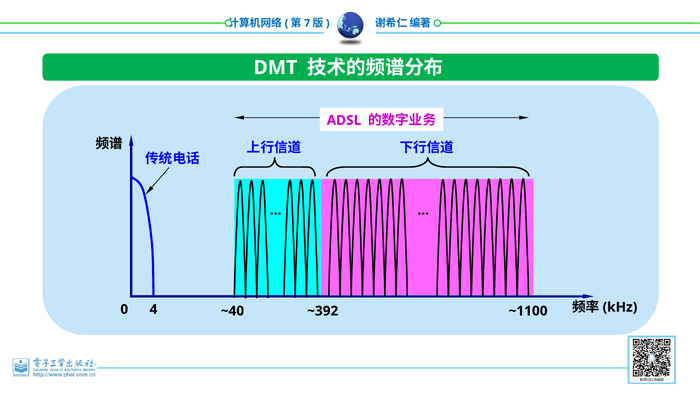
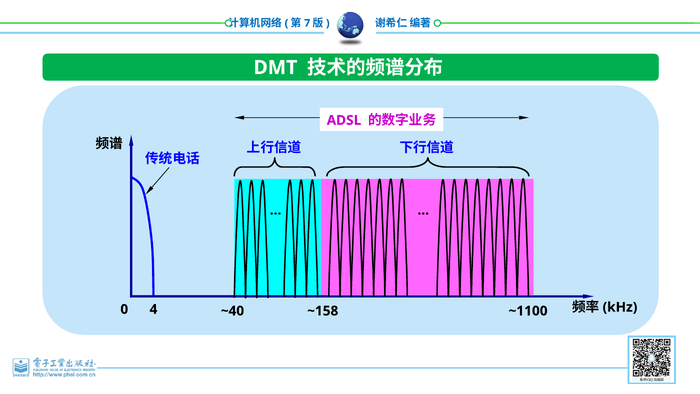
~392: ~392 -> ~158 (323, 311)
